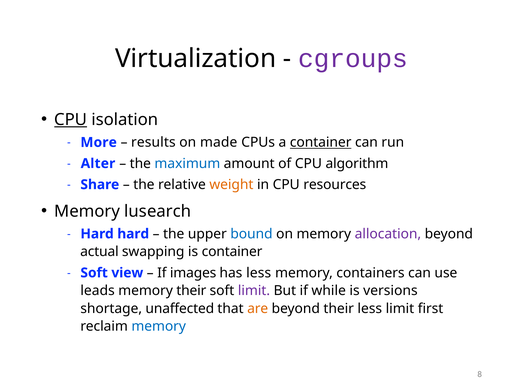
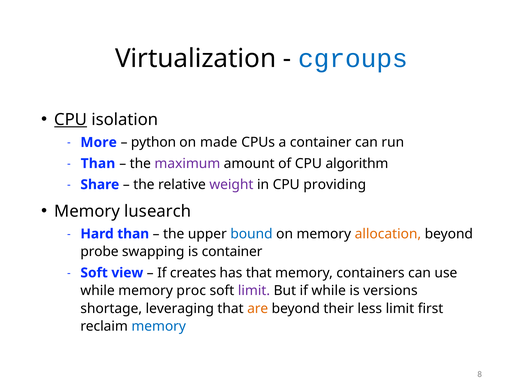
cgroups colour: purple -> blue (353, 59)
results: results -> python (153, 142)
container underline: present -> none (321, 142)
Alter: Alter -> Than (98, 164)
maximum colour: blue -> purple (187, 164)
weight colour: orange -> purple (231, 185)
resources: resources -> providing (335, 185)
Hard hard: hard -> than (133, 234)
allocation colour: purple -> orange (388, 234)
actual: actual -> probe (99, 252)
images: images -> creates (193, 273)
has less: less -> that (259, 273)
leads: leads -> while (98, 291)
memory their: their -> proc (191, 291)
unaffected: unaffected -> leveraging (180, 309)
